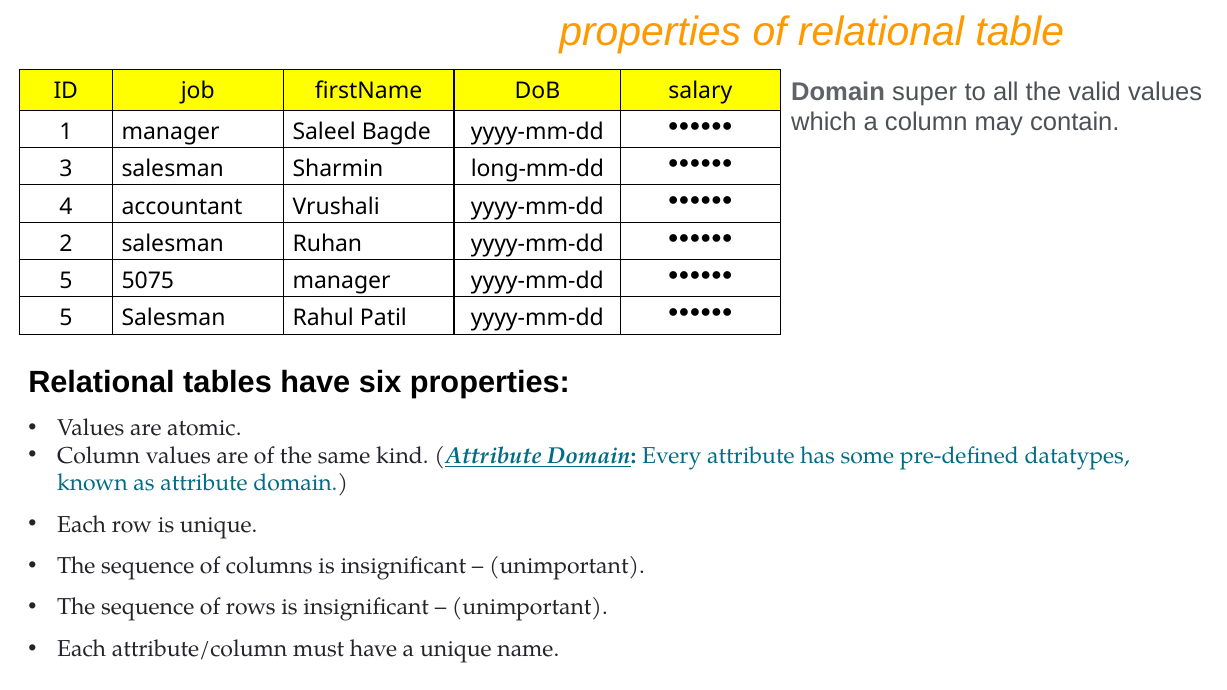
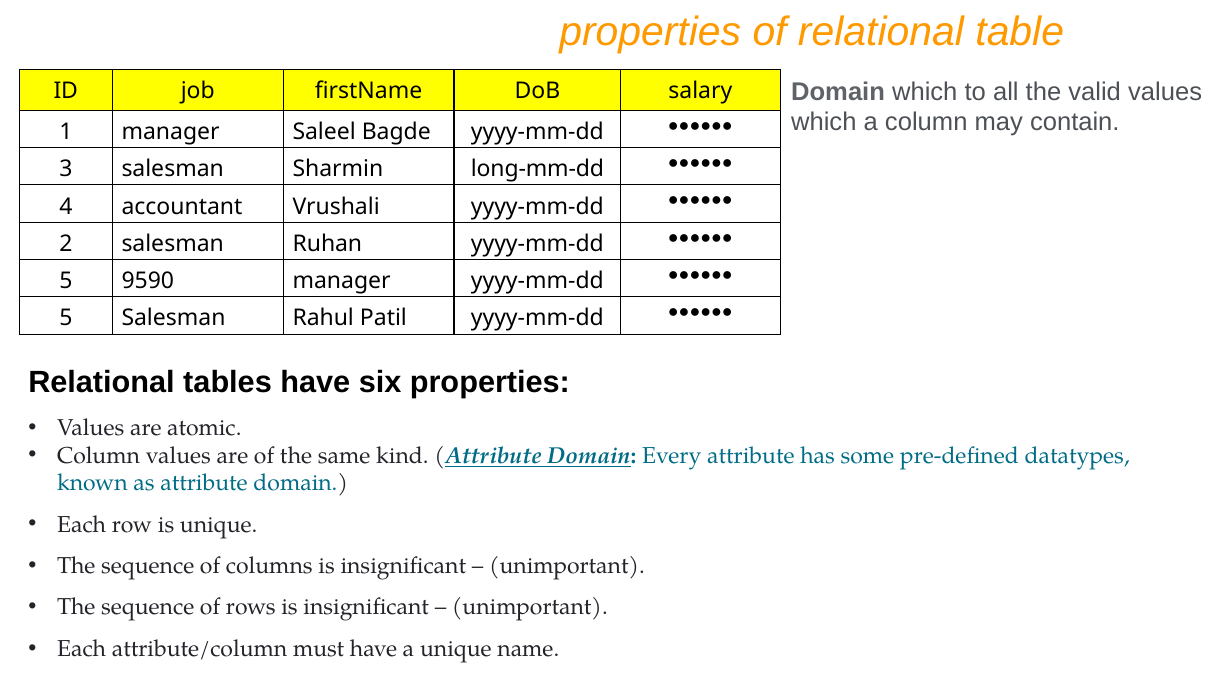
Domain super: super -> which (925, 92)
5075: 5075 -> 9590 (148, 281)
